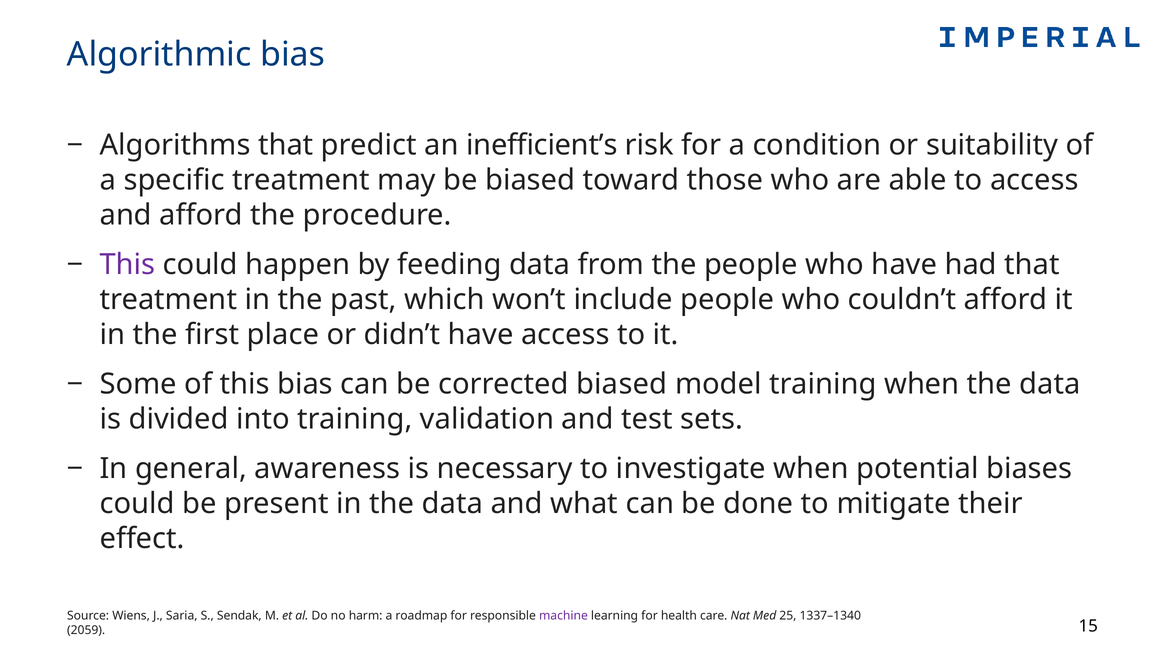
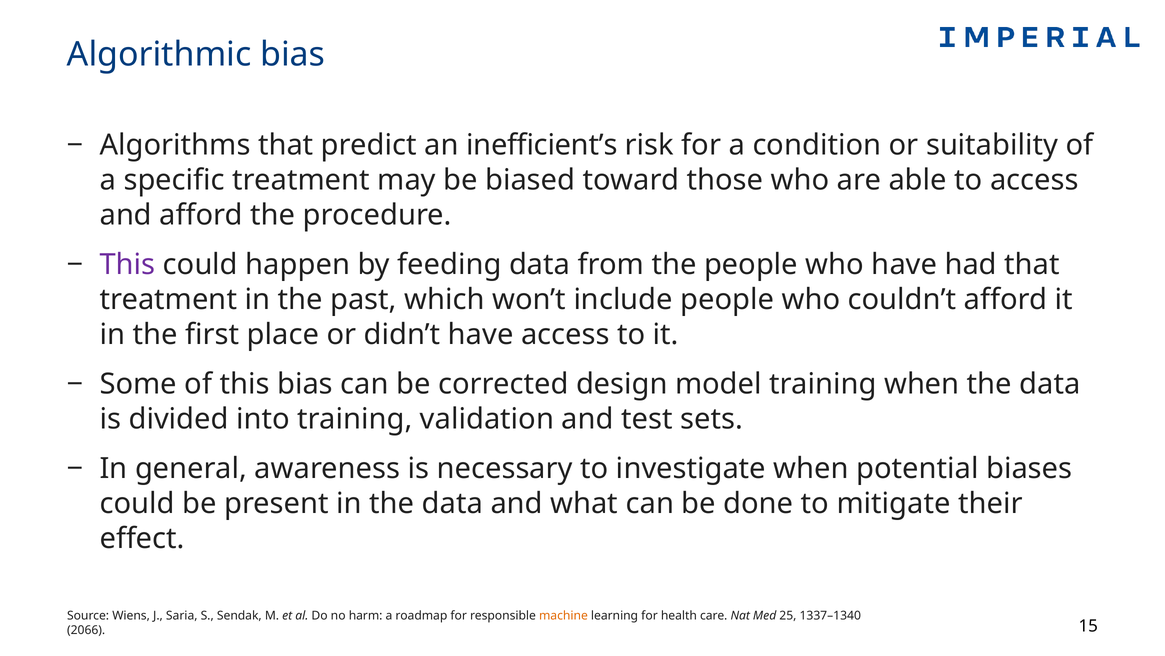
corrected biased: biased -> design (622, 384)
machine colour: purple -> orange (563, 615)
2059: 2059 -> 2066 (86, 629)
